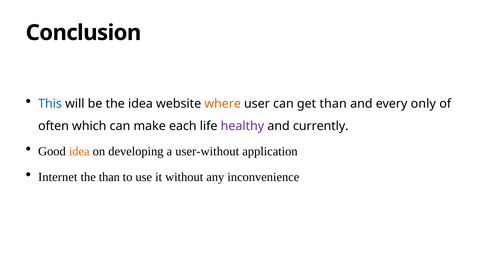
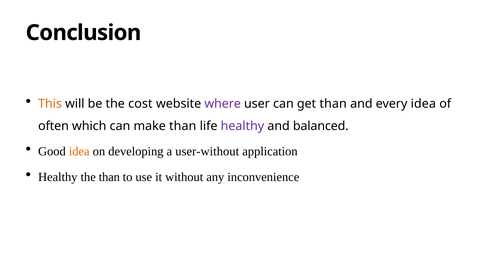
This colour: blue -> orange (50, 104)
the idea: idea -> cost (140, 104)
where colour: orange -> purple (223, 104)
every only: only -> idea (423, 104)
make each: each -> than (183, 126)
currently: currently -> balanced (321, 126)
Internet: Internet -> Healthy (58, 177)
